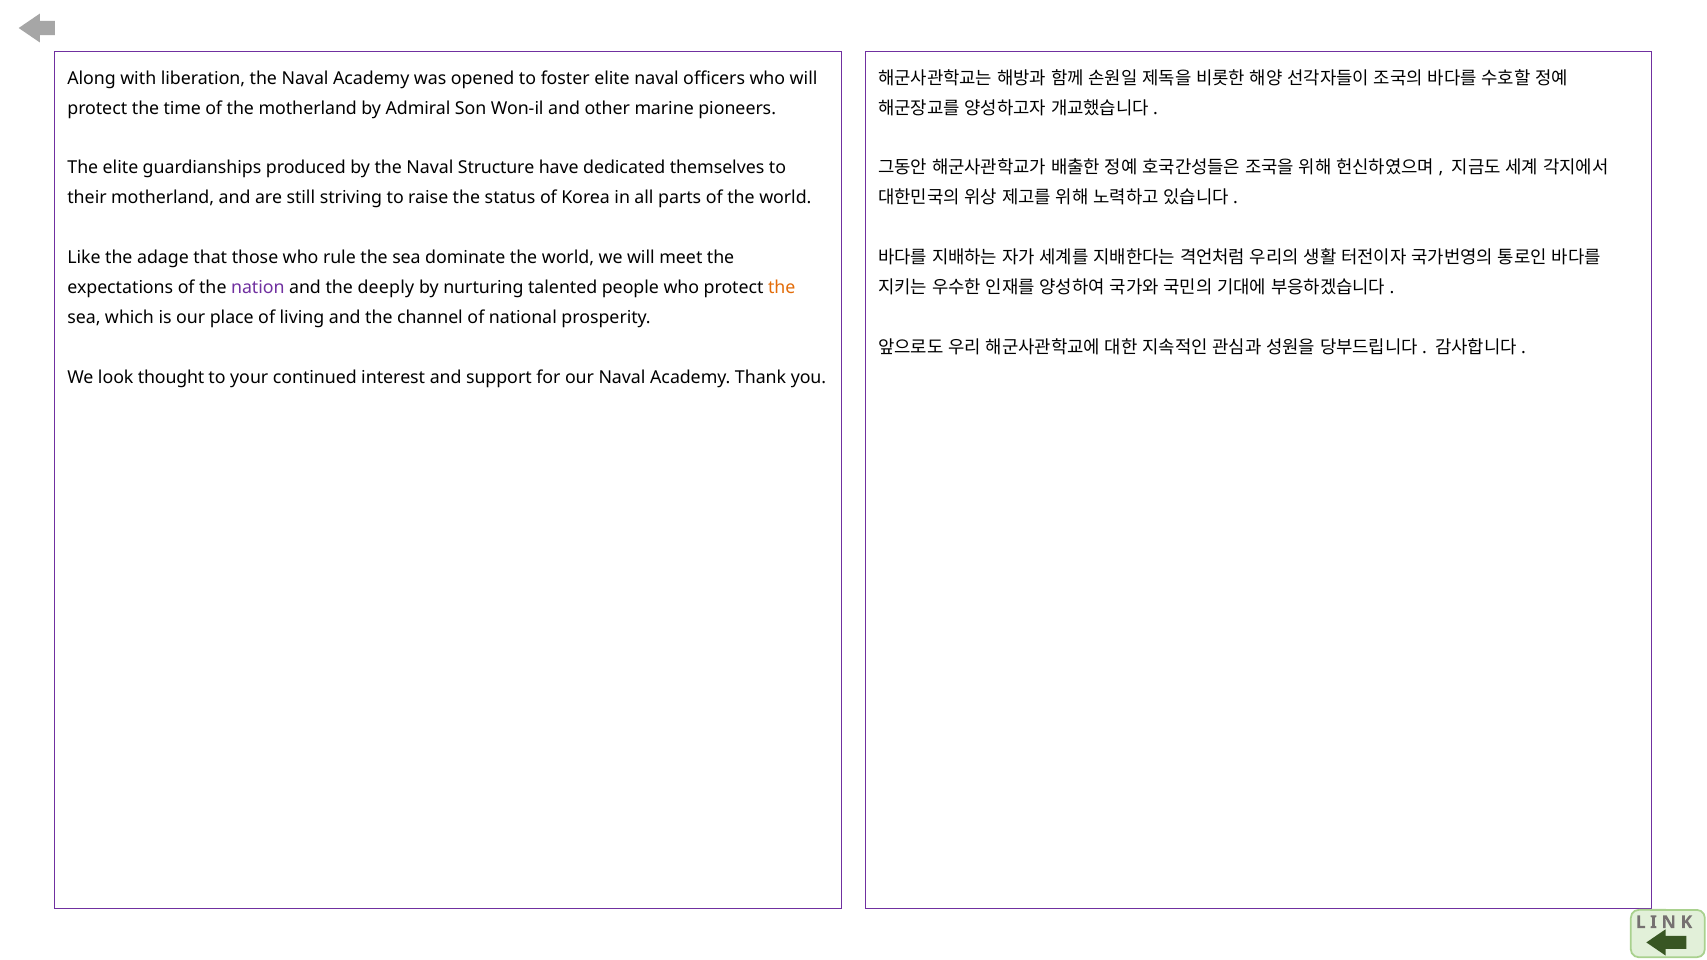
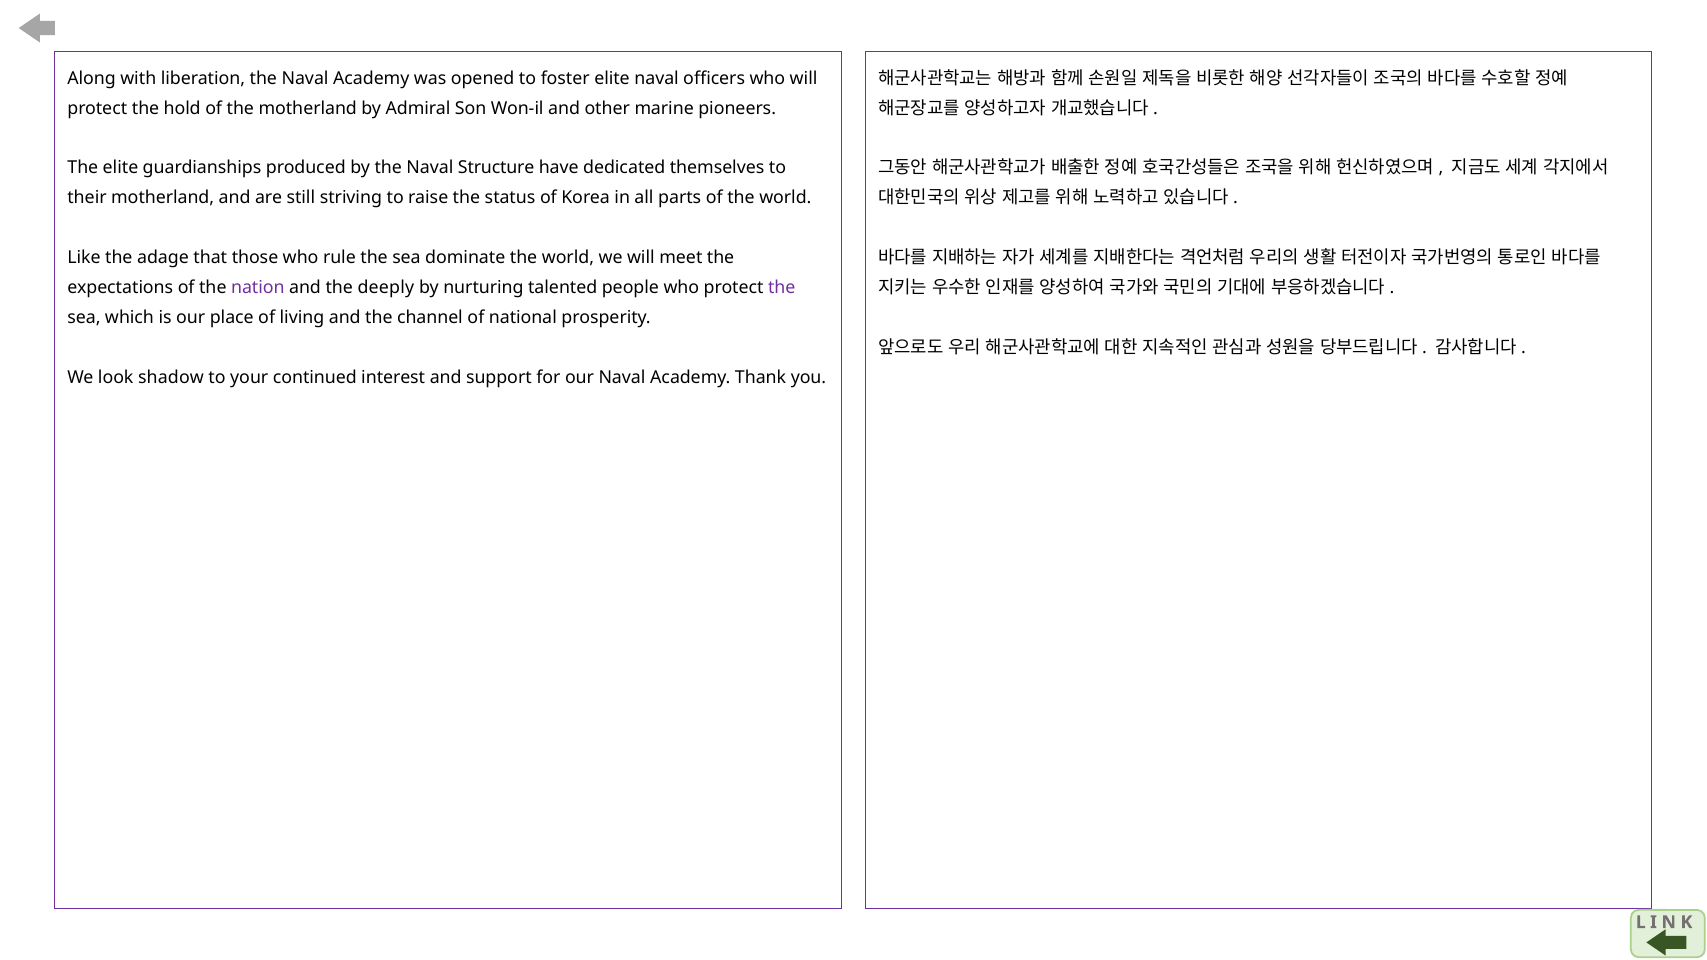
time: time -> hold (182, 108)
the colour: orange -> purple (782, 288)
thought: thought -> shadow (171, 377)
